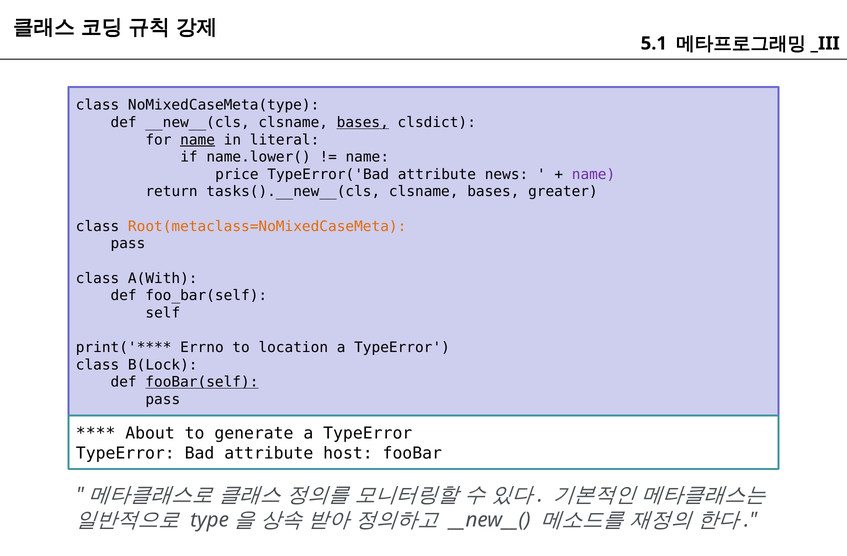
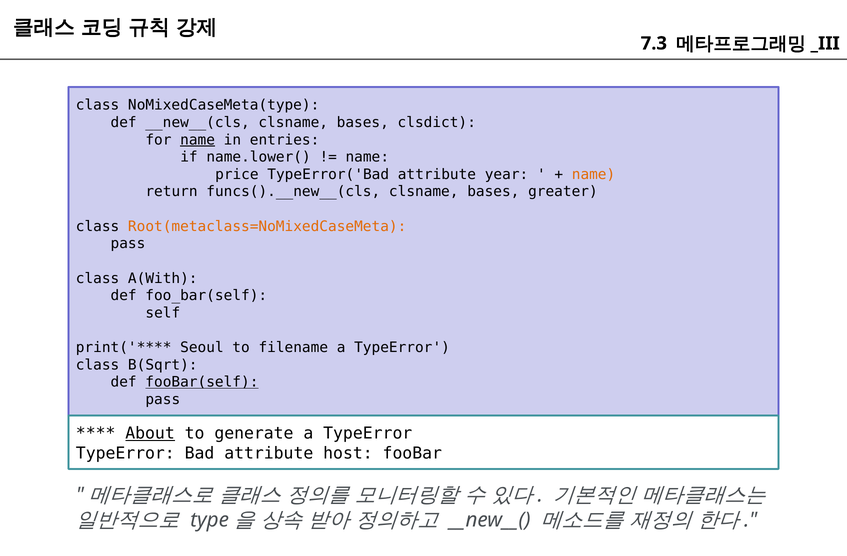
5.1: 5.1 -> 7.3 (654, 43)
bases underline: present -> none (363, 123)
literal: literal -> entries (285, 140)
news: news -> year (507, 175)
name colour: purple -> orange (594, 175)
tasks().__new__(cls: tasks().__new__(cls -> funcs().__new__(cls (293, 192)
Errno: Errno -> Seoul (202, 348)
location: location -> filename (293, 348)
B(Lock: B(Lock -> B(Sqrt (163, 365)
About underline: none -> present (150, 434)
